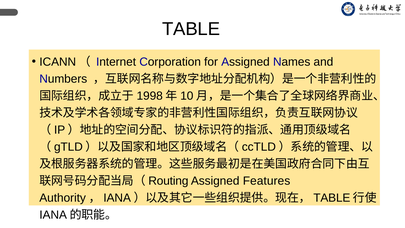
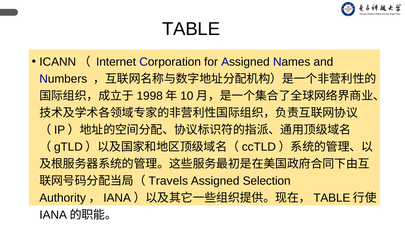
Routing: Routing -> Travels (168, 181)
Features: Features -> Selection (267, 181)
